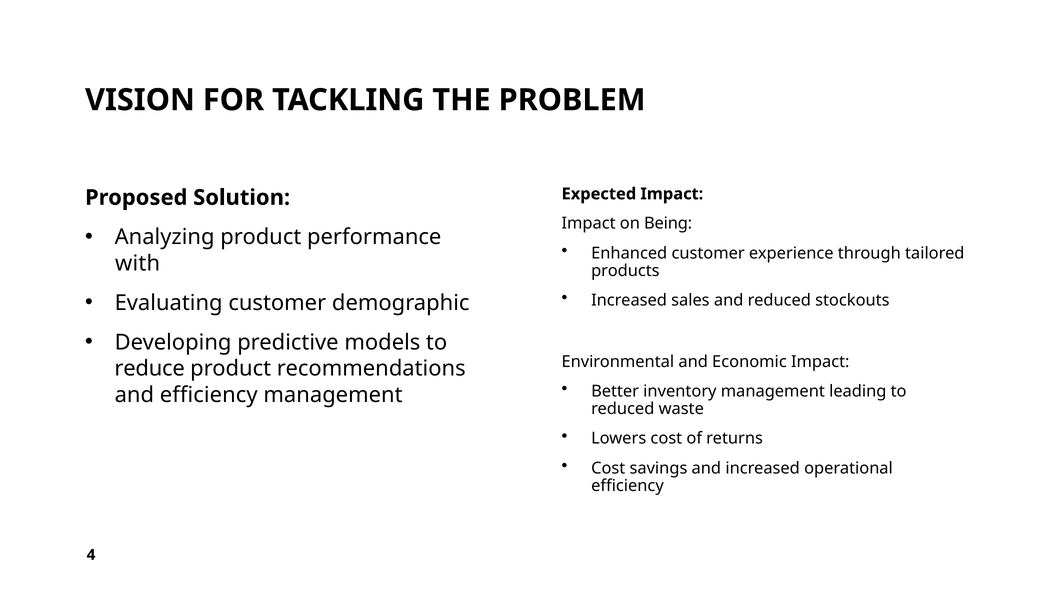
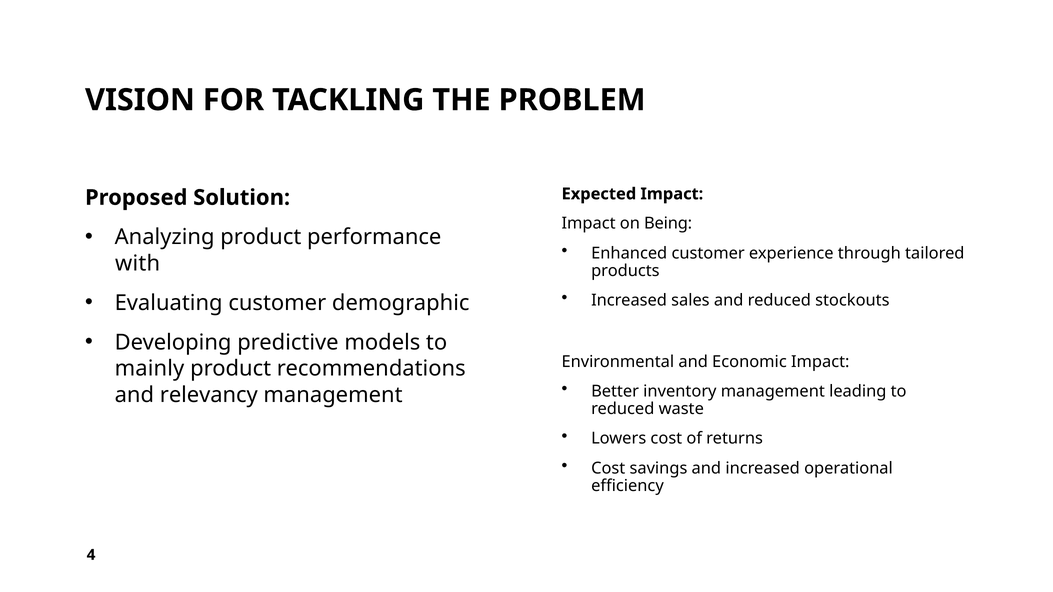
reduce: reduce -> mainly (149, 369)
and efficiency: efficiency -> relevancy (209, 395)
